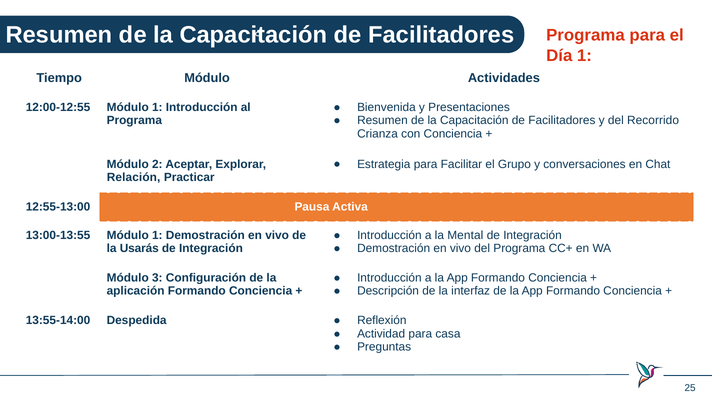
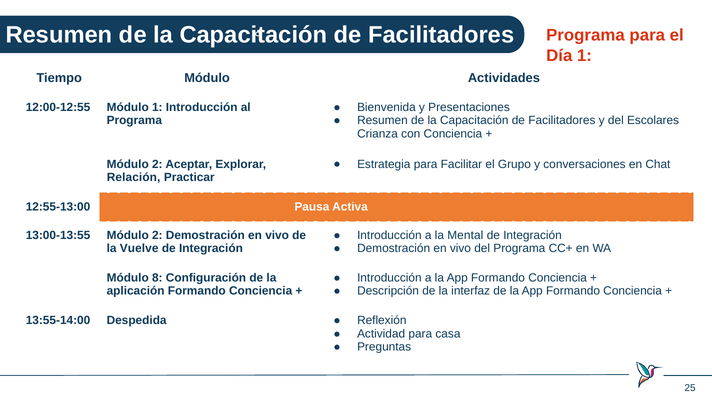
Recorrido: Recorrido -> Escolares (653, 121)
13:00-13:55 Módulo 1: 1 -> 2 (157, 235)
Usarás: Usarás -> Vuelve (139, 249)
3: 3 -> 8 (157, 278)
